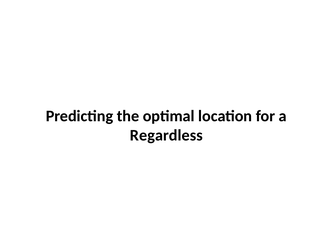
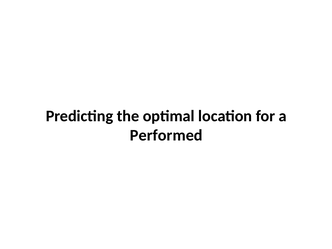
Regardless: Regardless -> Performed (166, 135)
